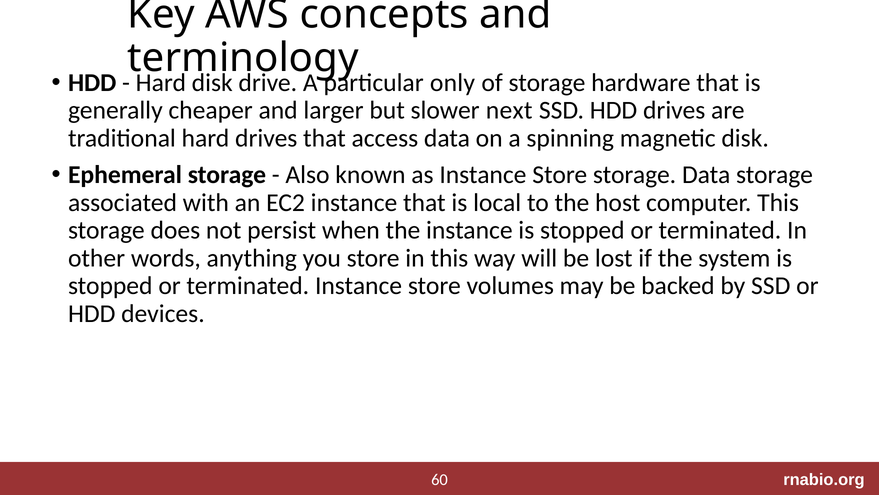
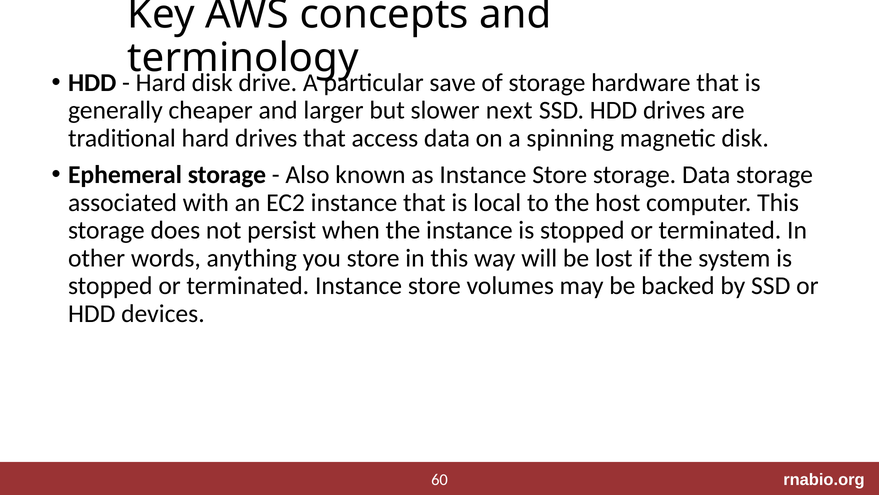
only: only -> save (453, 83)
